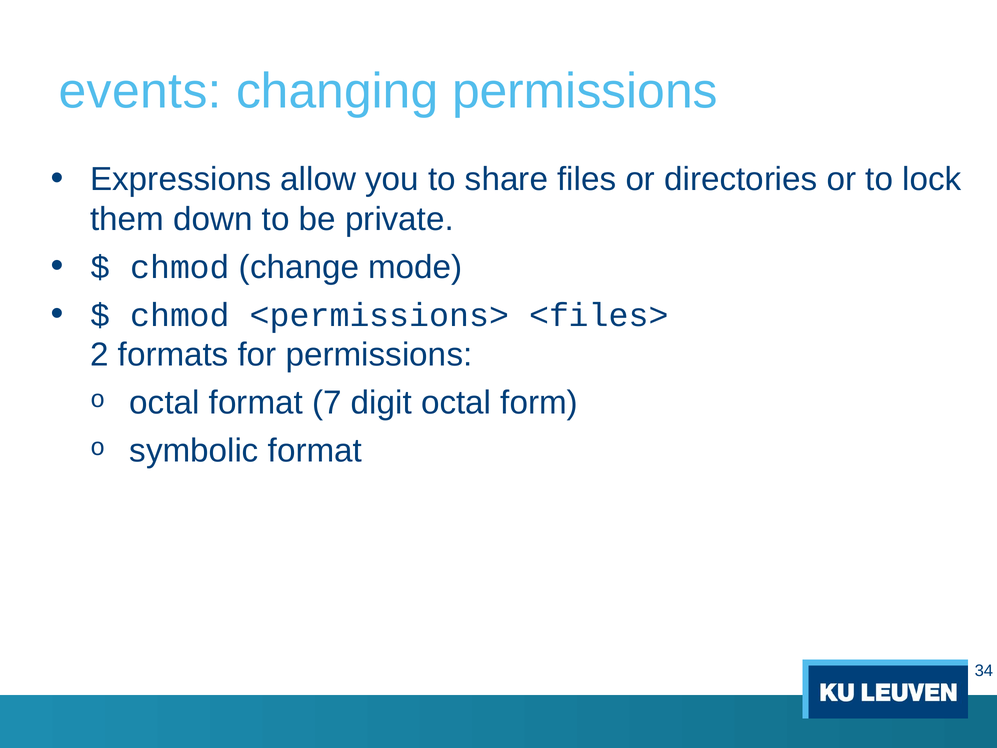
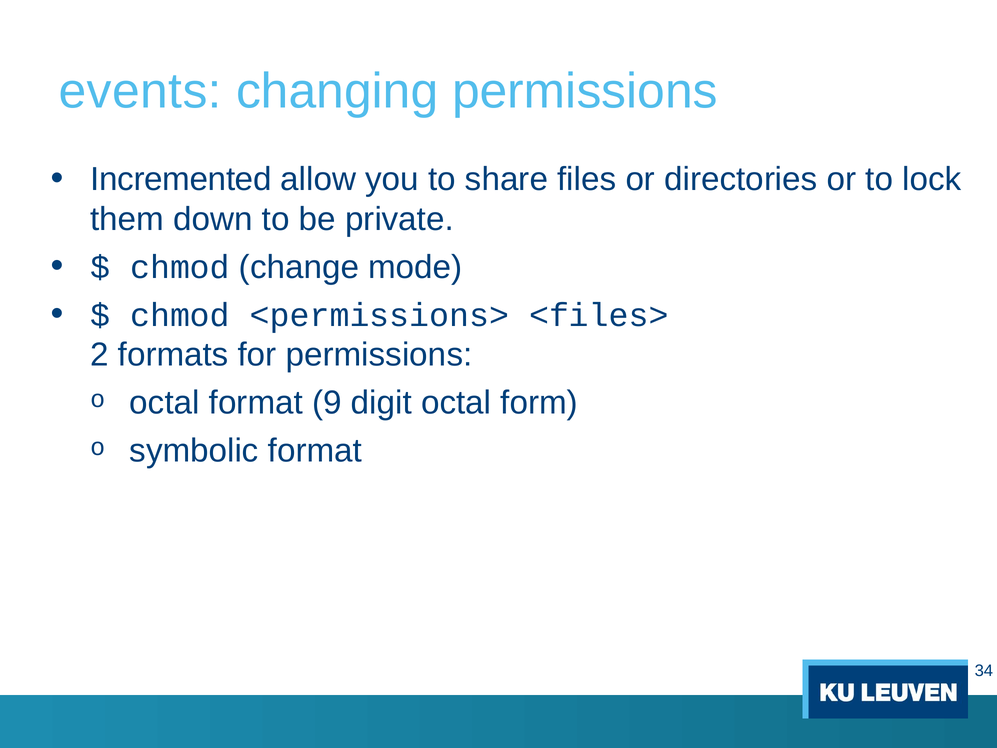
Expressions: Expressions -> Incremented (181, 179)
7: 7 -> 9 (327, 403)
